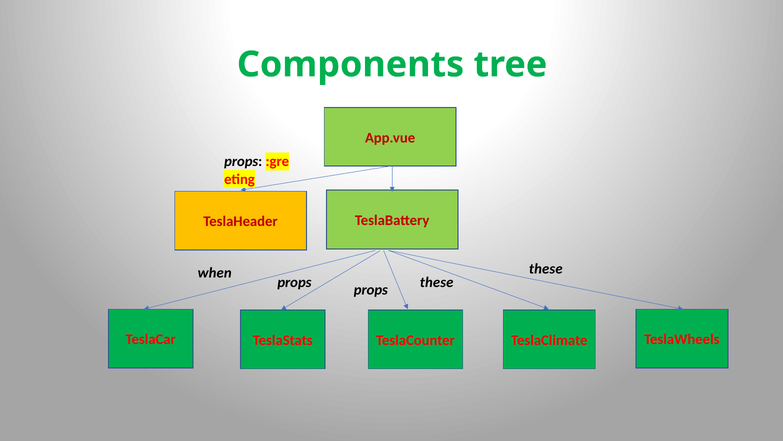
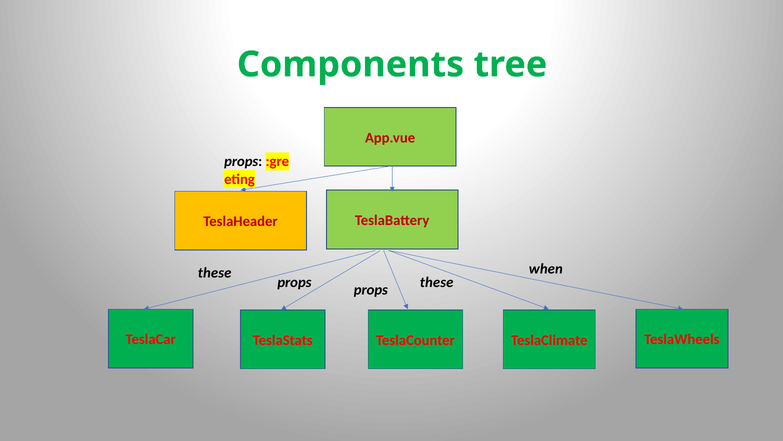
these: these -> when (546, 268)
when: when -> these (215, 272)
